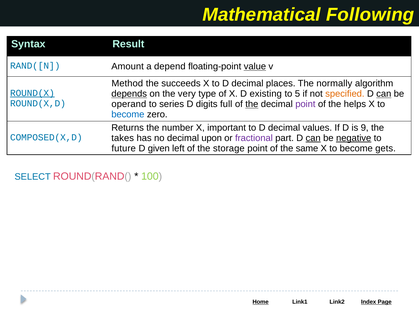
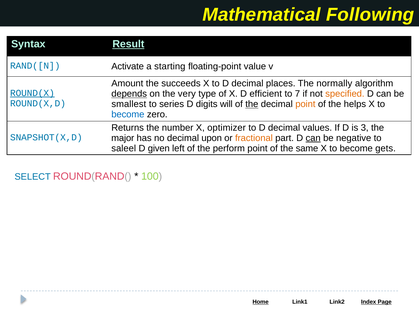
Result underline: none -> present (128, 44)
Amount: Amount -> Activate (128, 67)
depend: depend -> starting (170, 67)
value underline: present -> none (255, 67)
Method: Method -> Amount (127, 84)
existing: existing -> efficient (266, 94)
5: 5 -> 7 (297, 94)
can underline: present -> none (384, 94)
operand: operand -> smallest (129, 104)
full: full -> will (226, 104)
point colour: purple -> orange (305, 104)
important: important -> optimizer (227, 128)
9: 9 -> 3 (365, 128)
takes: takes -> major (123, 138)
fractional colour: purple -> orange (254, 138)
negative underline: present -> none (354, 138)
COMPOSED(X,D: COMPOSED(X,D -> SNAPSHOT(X,D (46, 137)
future: future -> saleel (124, 149)
storage: storage -> perform (229, 149)
